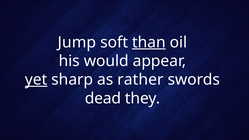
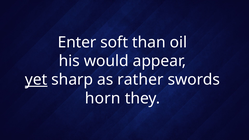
Jump: Jump -> Enter (77, 42)
than underline: present -> none (149, 42)
dead: dead -> horn (103, 98)
